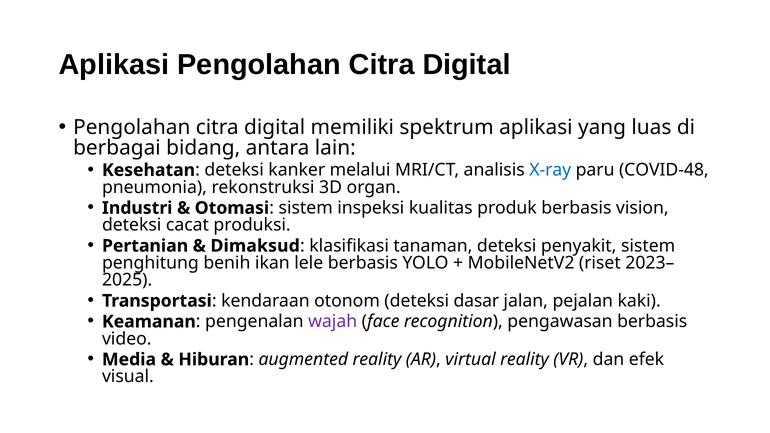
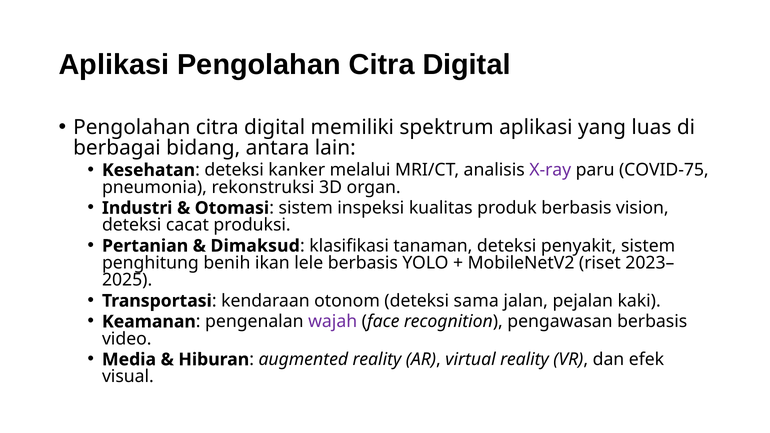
X-ray colour: blue -> purple (550, 170)
COVID-48: COVID-48 -> COVID-75 (664, 170)
dasar: dasar -> sama (476, 301)
